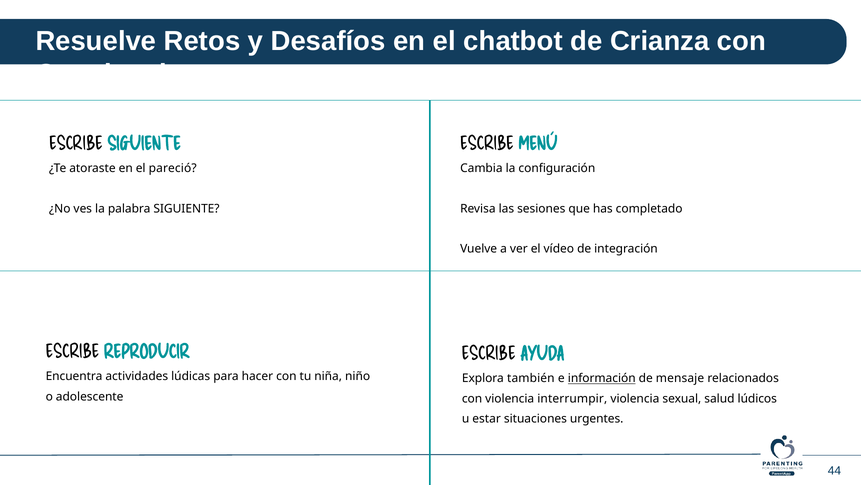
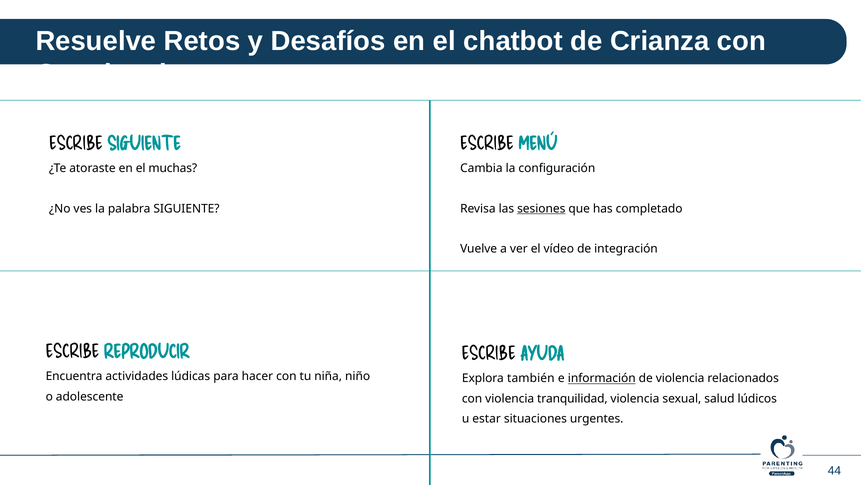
pareció: pareció -> muchas (173, 168)
sesiones underline: none -> present (541, 208)
de mensaje: mensaje -> violencia (680, 378)
interrumpir: interrumpir -> tranquilidad (572, 398)
